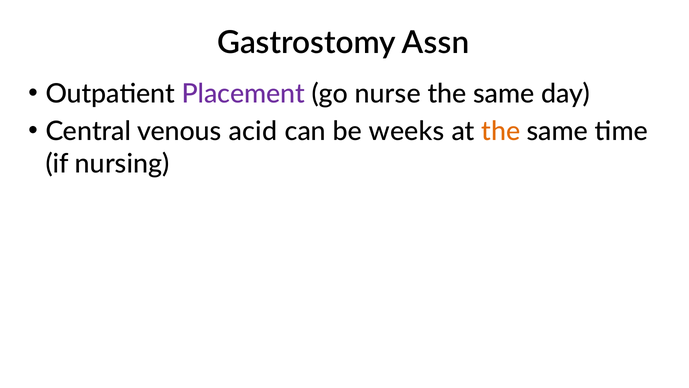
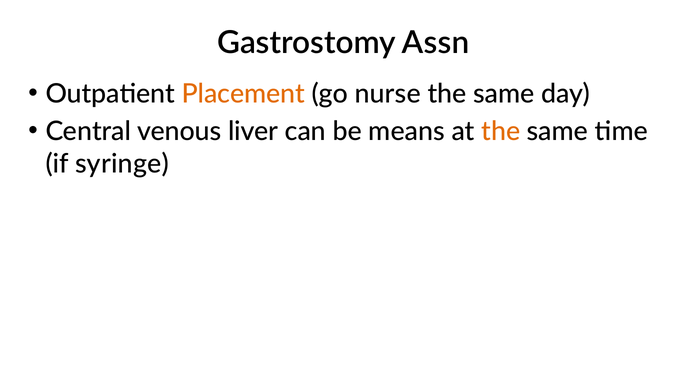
Placement colour: purple -> orange (243, 94)
acid: acid -> liver (253, 131)
weeks: weeks -> means (407, 131)
nursing: nursing -> syringe (122, 163)
